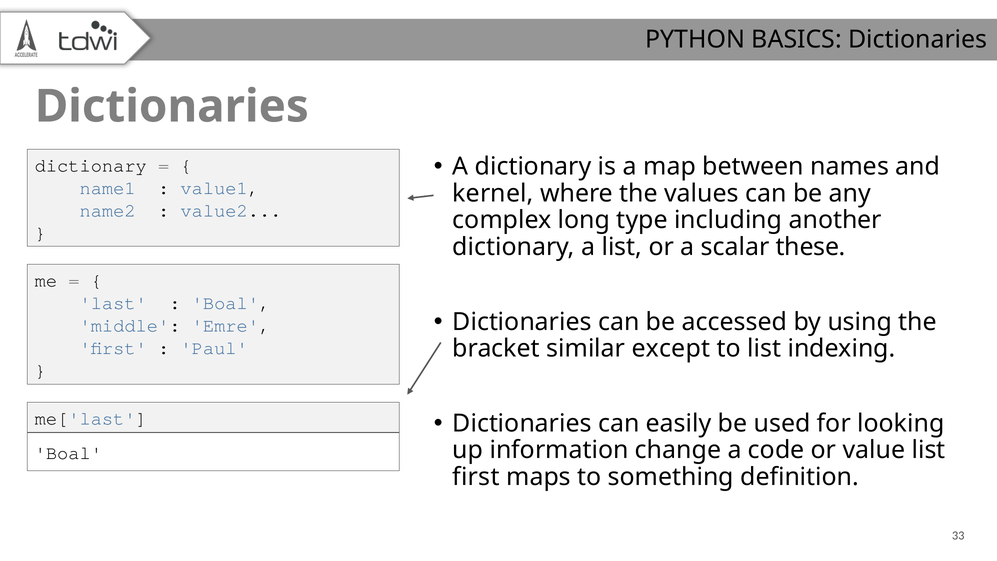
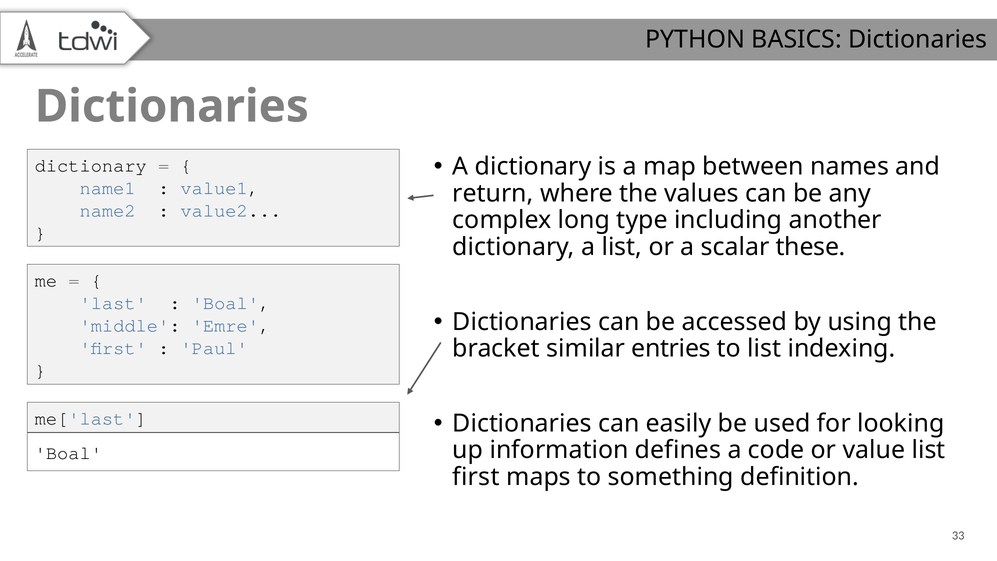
kernel: kernel -> return (493, 193)
except: except -> entries (671, 349)
change: change -> defines (678, 450)
